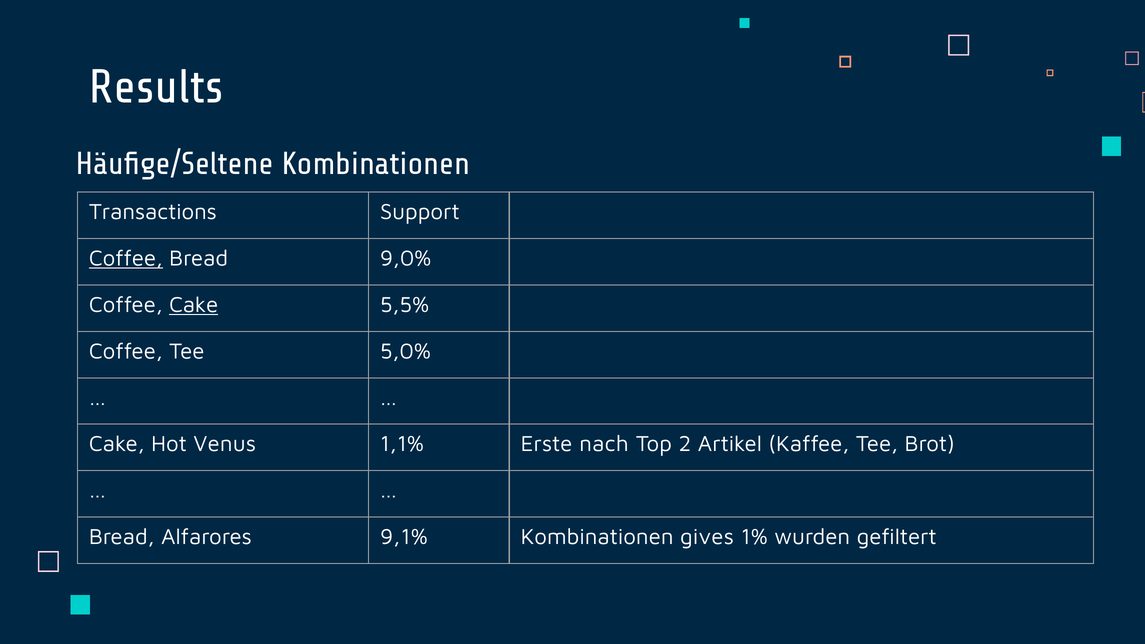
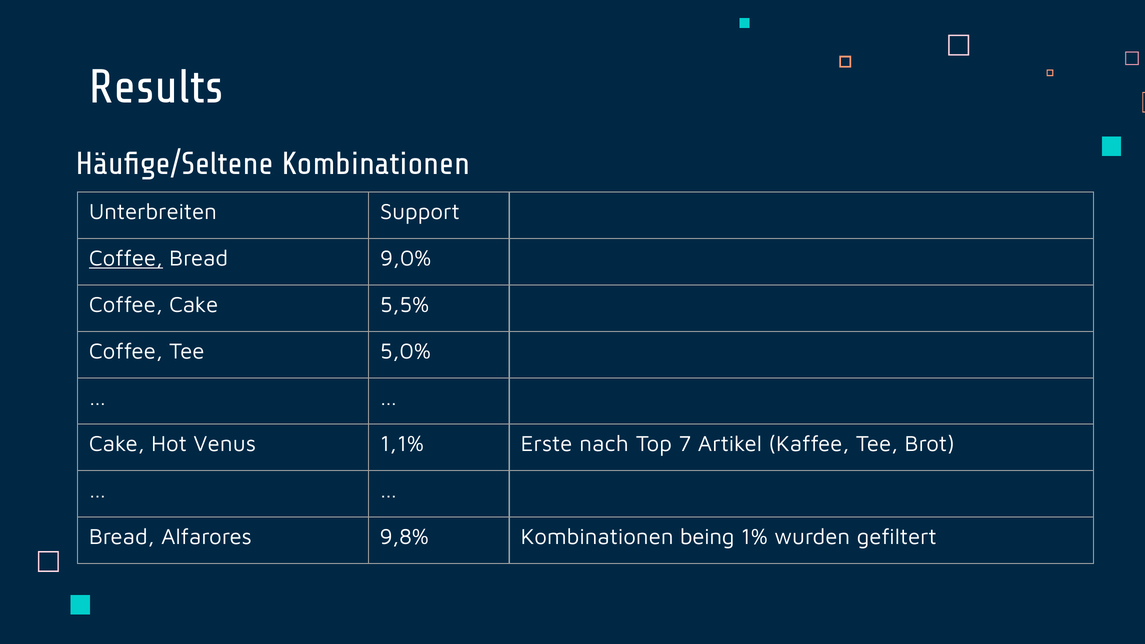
Transactions: Transactions -> Unterbreiten (153, 212)
Cake underline: present -> none (194, 305)
2: 2 -> 7 (685, 444)
9,1%: 9,1% -> 9,8% (404, 537)
gives: gives -> being (707, 537)
